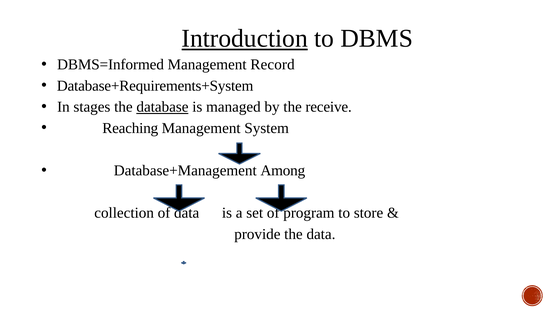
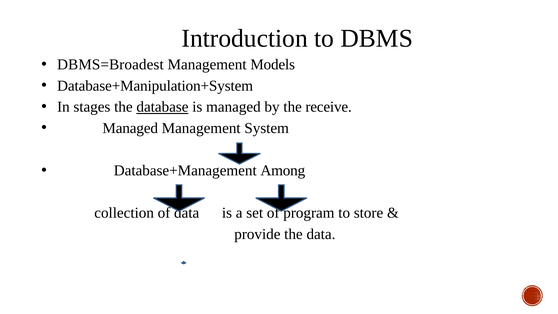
Introduction underline: present -> none (245, 38)
DBMS=Informed: DBMS=Informed -> DBMS=Broadest (110, 65)
Record: Record -> Models (273, 65)
Database+Requirements+System: Database+Requirements+System -> Database+Manipulation+System (155, 86)
Reaching: Reaching -> Managed (130, 128)
